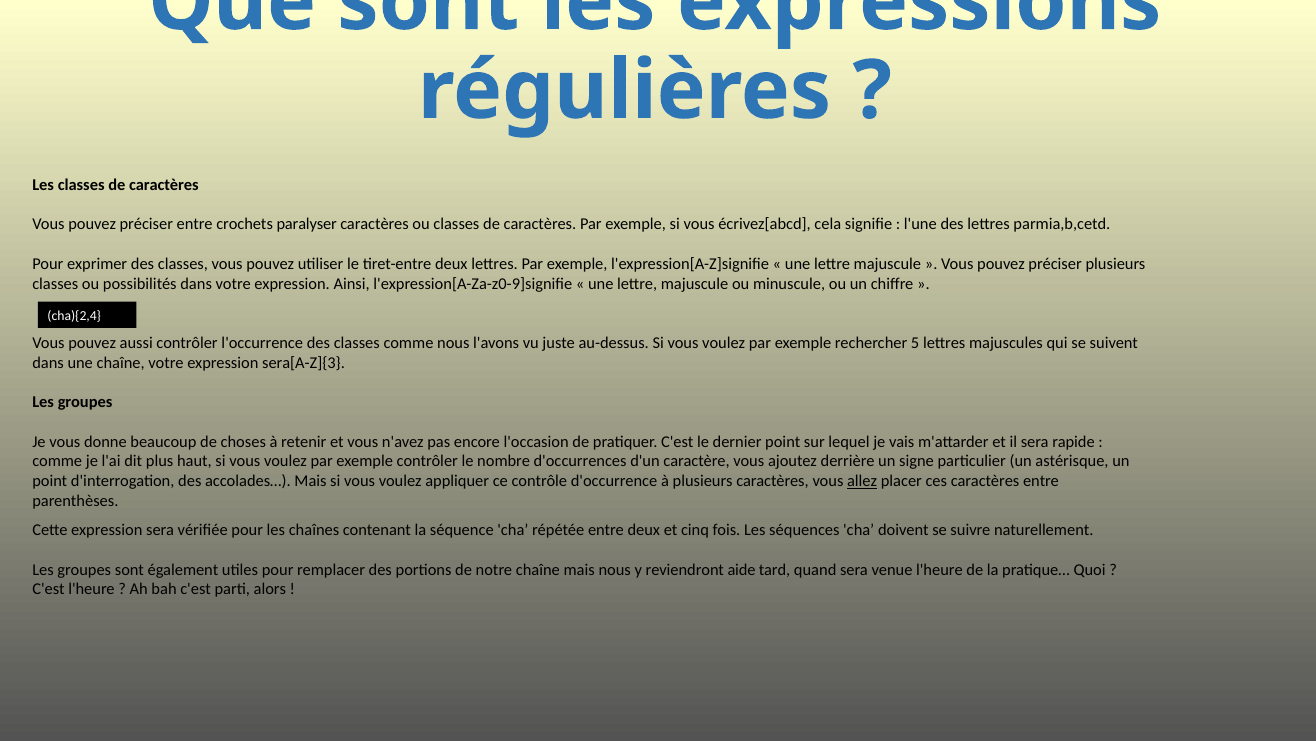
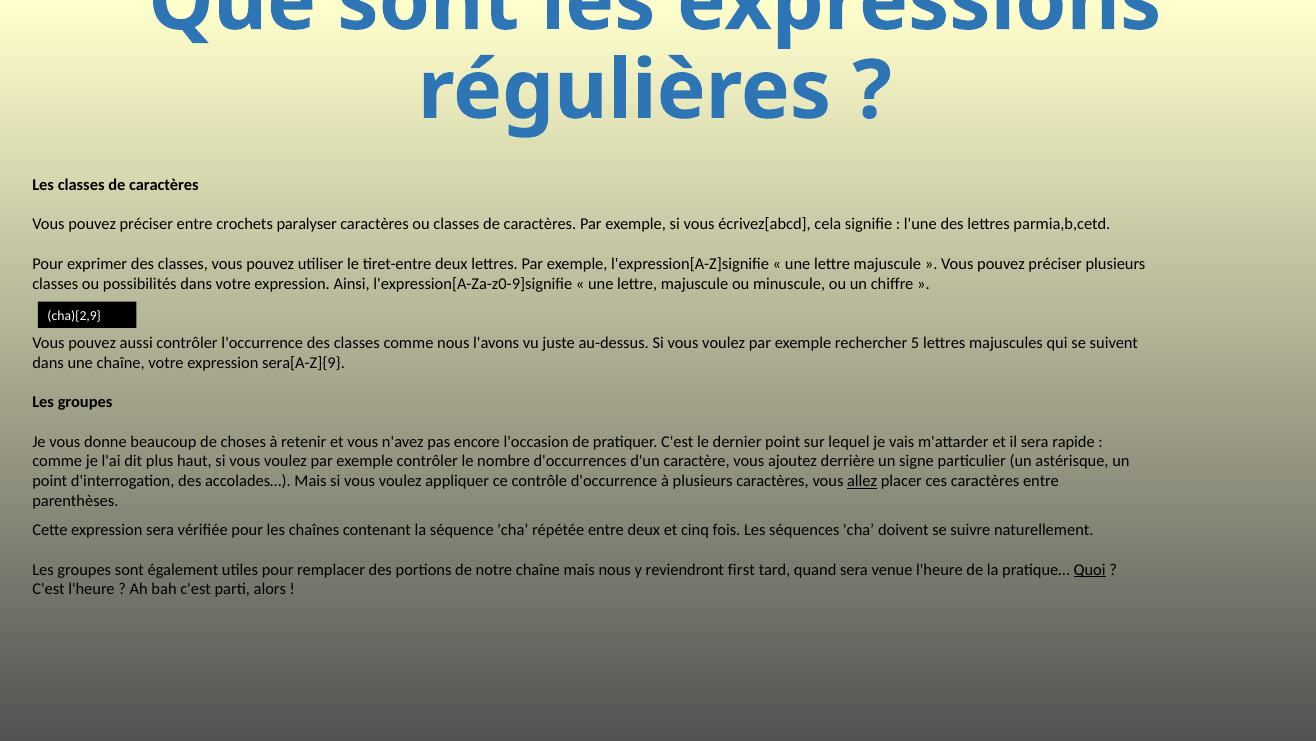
cha){2,4: cha){2,4 -> cha){2,9 (74, 315)
sera[A-Z]{3: sera[A-Z]{3 -> sera[A-Z]{9 (304, 362)
aide: aide -> first (741, 569)
Quoi underline: none -> present (1090, 569)
